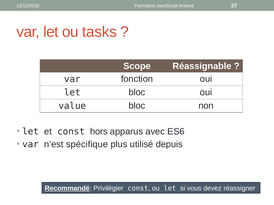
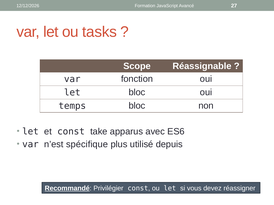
value: value -> temps (72, 106)
hors: hors -> take (99, 132)
